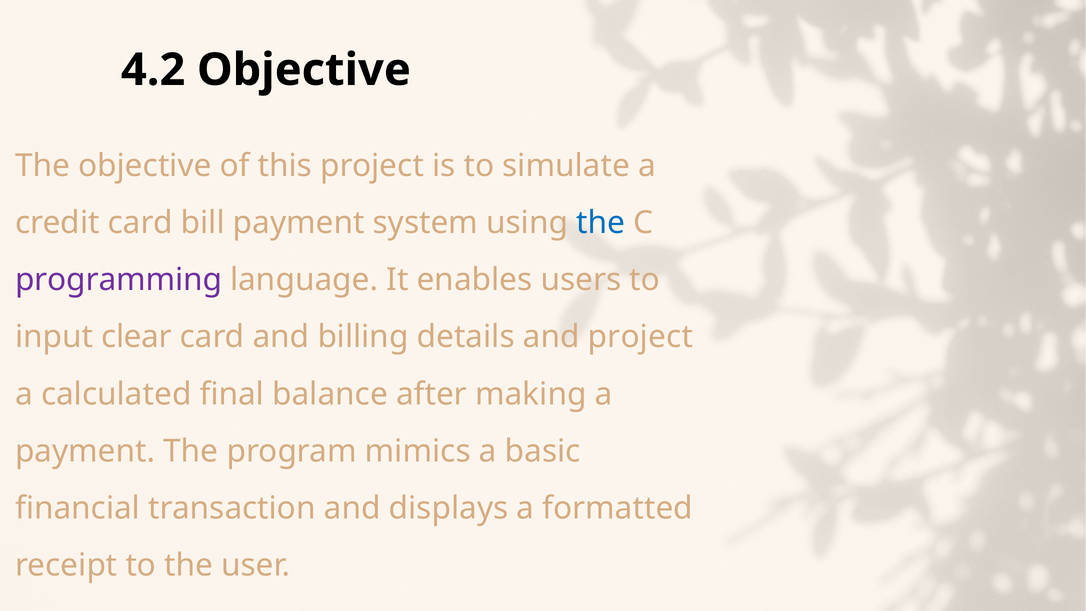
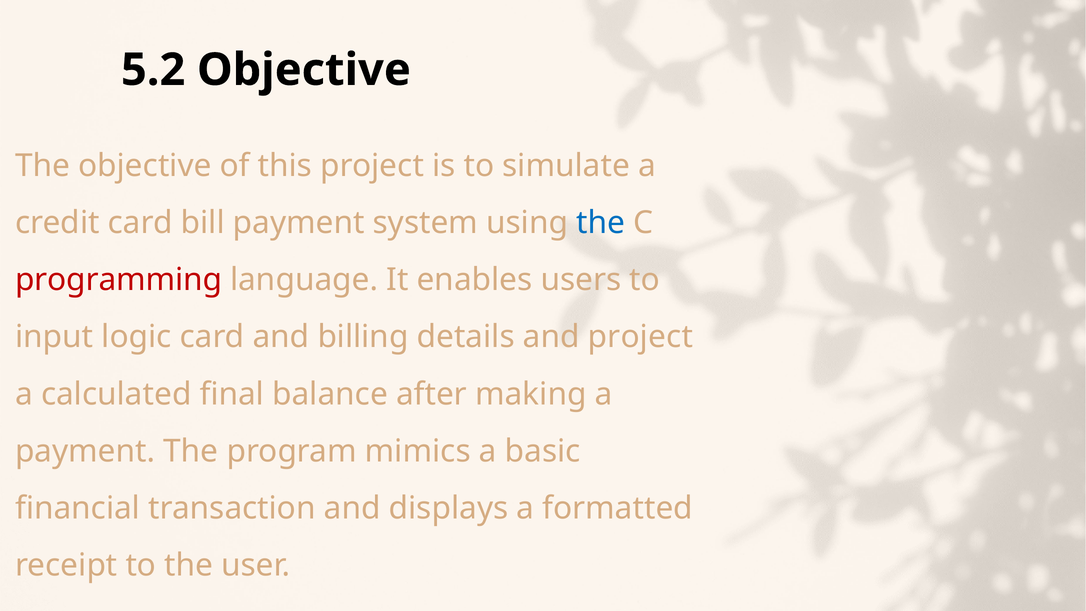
4.2: 4.2 -> 5.2 (153, 70)
programming colour: purple -> red (119, 280)
clear: clear -> logic (136, 337)
